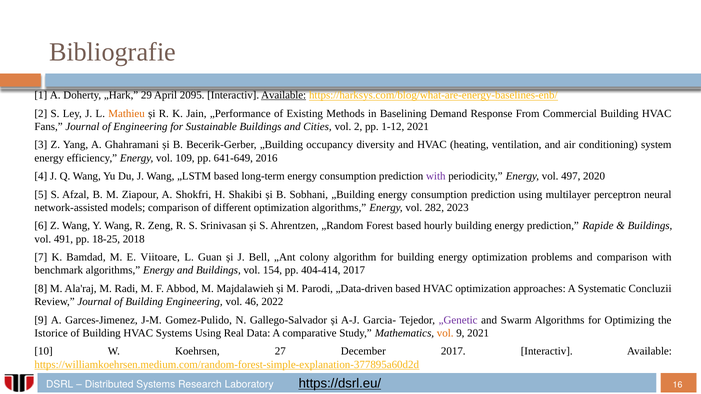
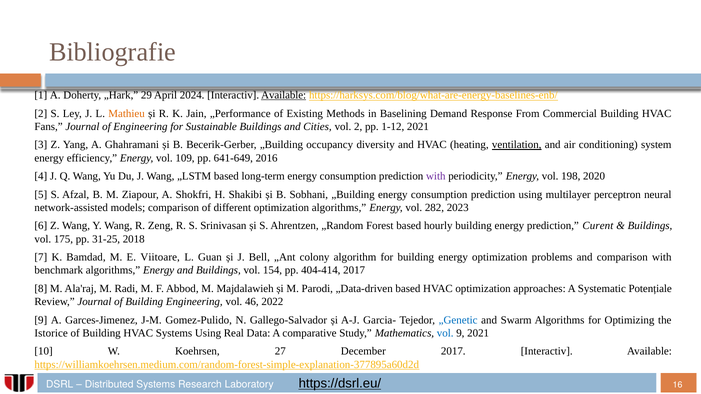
2095: 2095 -> 2024 (192, 95)
ventilation underline: none -> present (517, 145)
497: 497 -> 198 (571, 176)
Rapide: Rapide -> Curent (598, 226)
491: 491 -> 175 (63, 239)
18-25: 18-25 -> 31-25 (106, 239)
Concluzii: Concluzii -> Potențiale (650, 289)
„Genetic colour: purple -> blue (458, 320)
vol colour: orange -> blue (445, 333)
